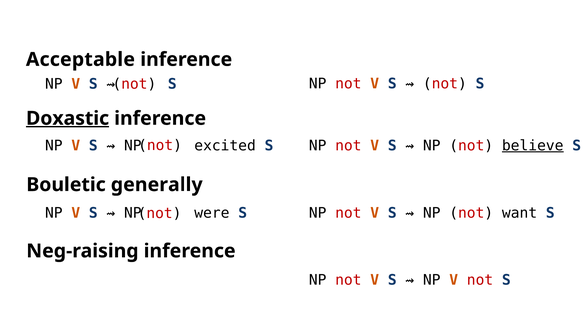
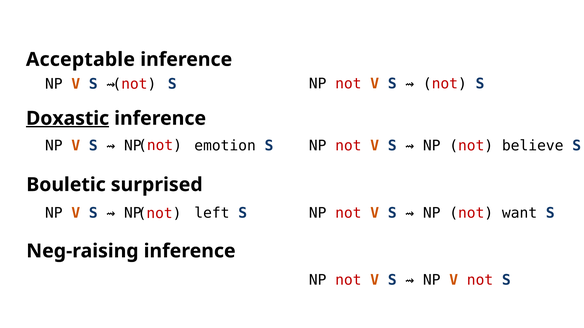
excited: excited -> emotion (225, 146)
believe underline: present -> none (533, 146)
generally: generally -> surprised (157, 185)
were: were -> left (212, 213)
